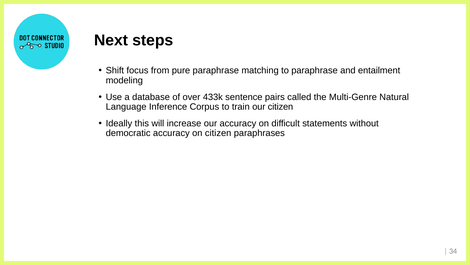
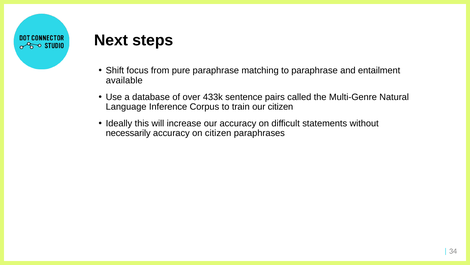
modeling: modeling -> available (124, 80)
democratic: democratic -> necessarily (128, 133)
